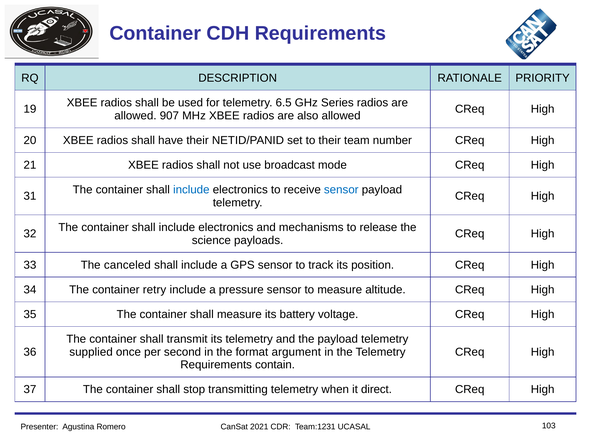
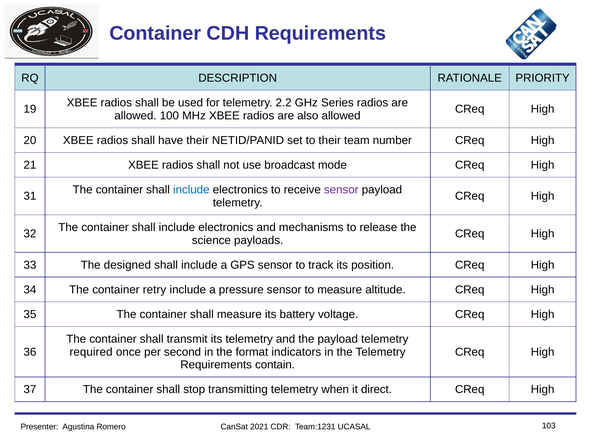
6.5: 6.5 -> 2.2 (284, 103)
907: 907 -> 100 (169, 116)
sensor colour: blue -> purple (341, 190)
canceled: canceled -> designed (127, 265)
supplied: supplied -> required (91, 352)
argument: argument -> indicators (296, 352)
